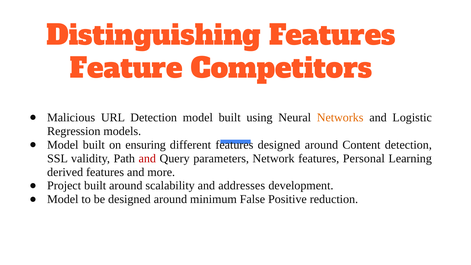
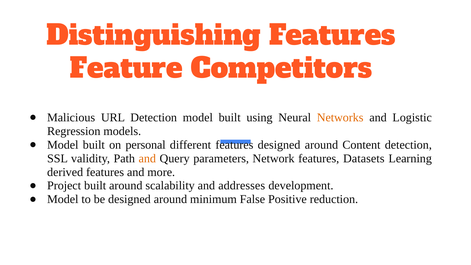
ensuring: ensuring -> personal (146, 145)
and colour: red -> orange (147, 158)
Personal: Personal -> Datasets (364, 158)
